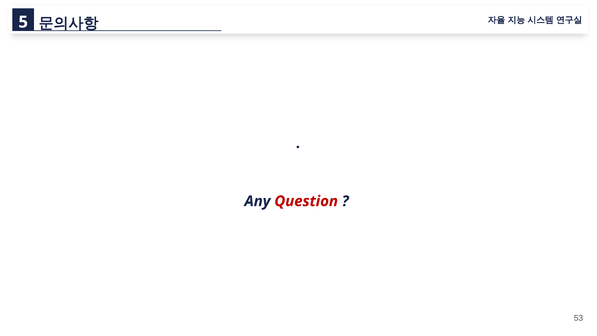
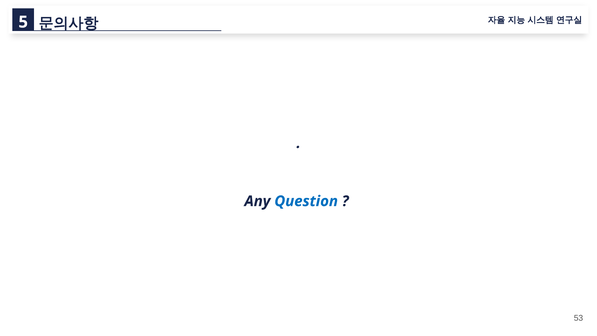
Question colour: red -> blue (306, 201)
